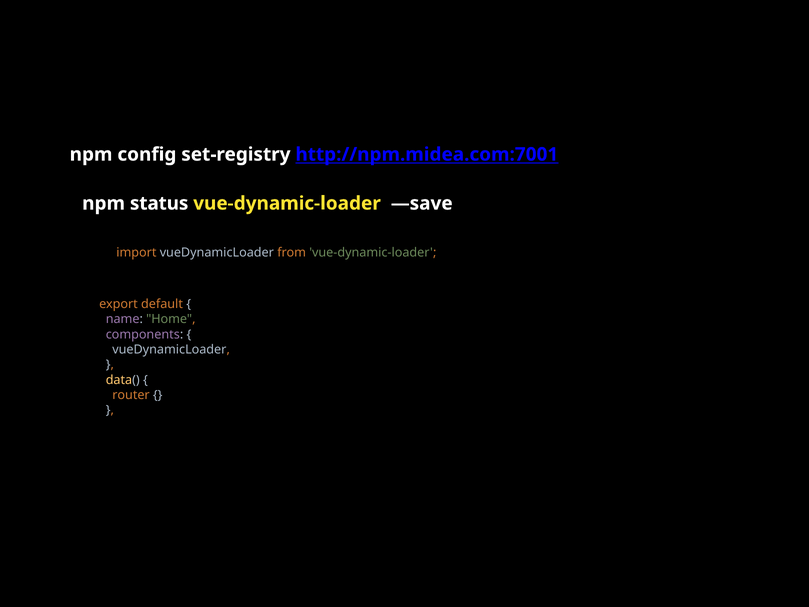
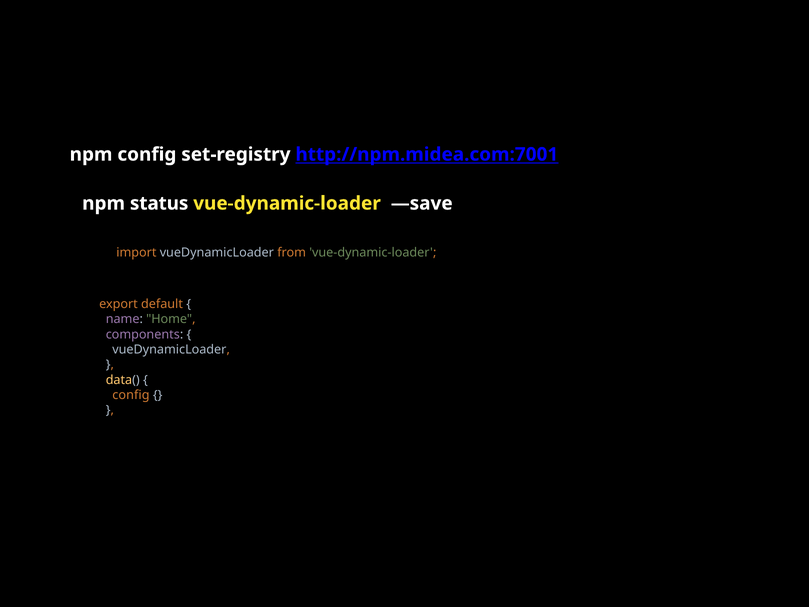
router: router -> config (131, 395)
